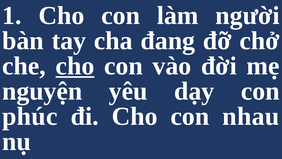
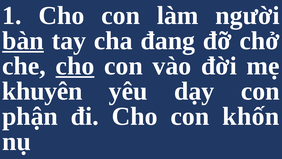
bàn underline: none -> present (23, 41)
nguyện: nguyện -> khuyên (42, 91)
phúc: phúc -> phận (30, 116)
nhau: nhau -> khốn (251, 116)
